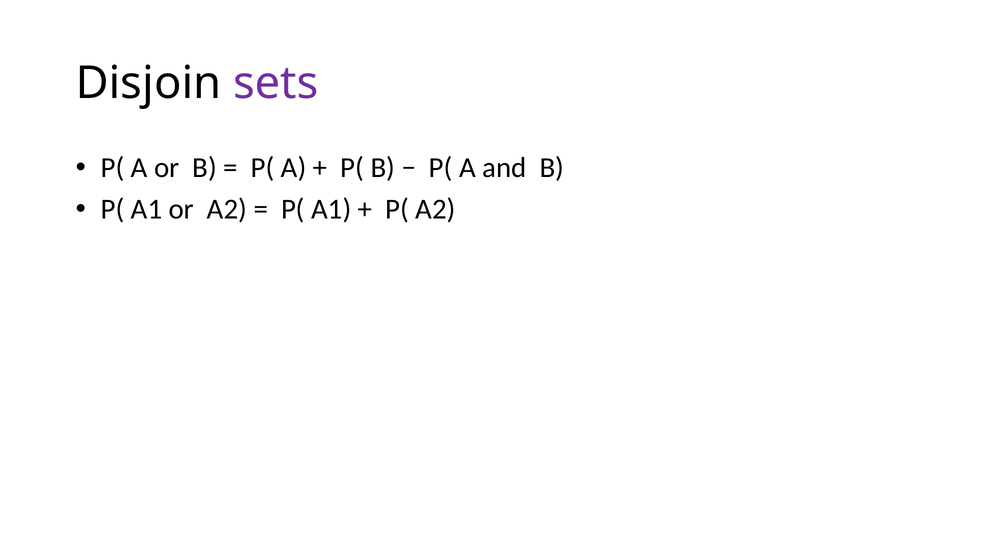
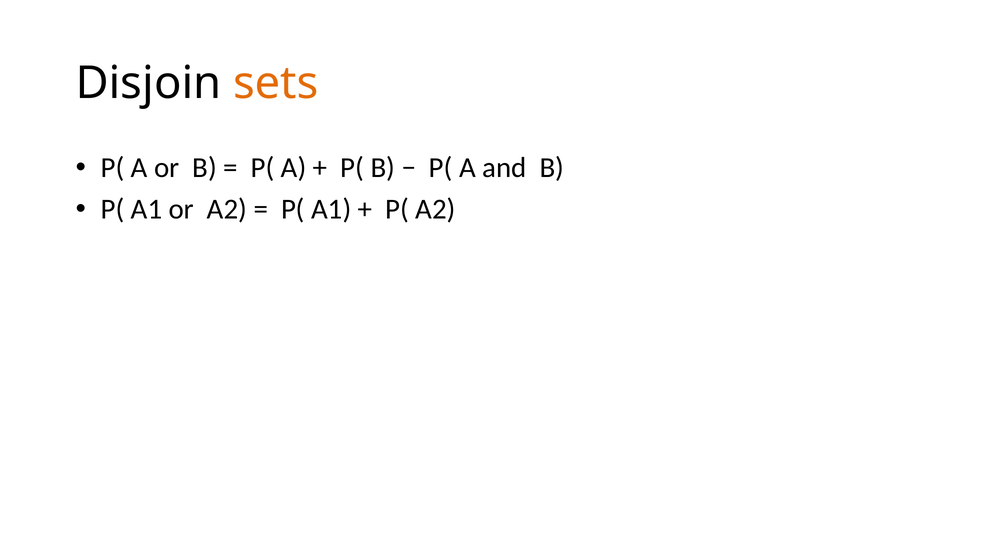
sets colour: purple -> orange (276, 83)
